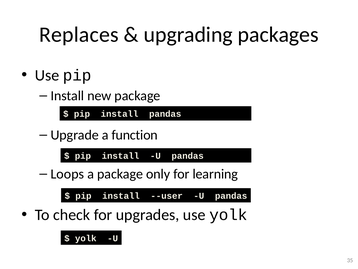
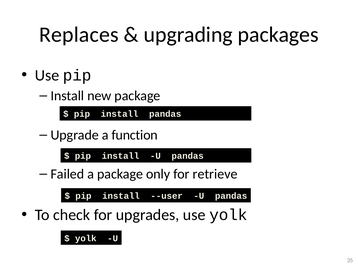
Loops: Loops -> Failed (67, 174)
learning: learning -> retrieve (215, 174)
